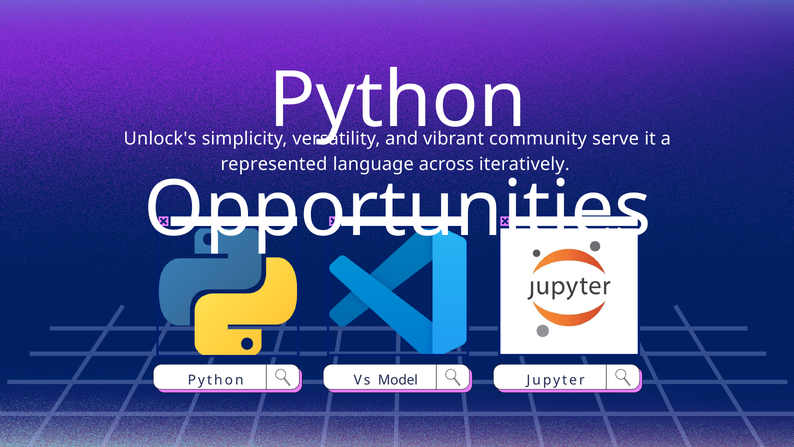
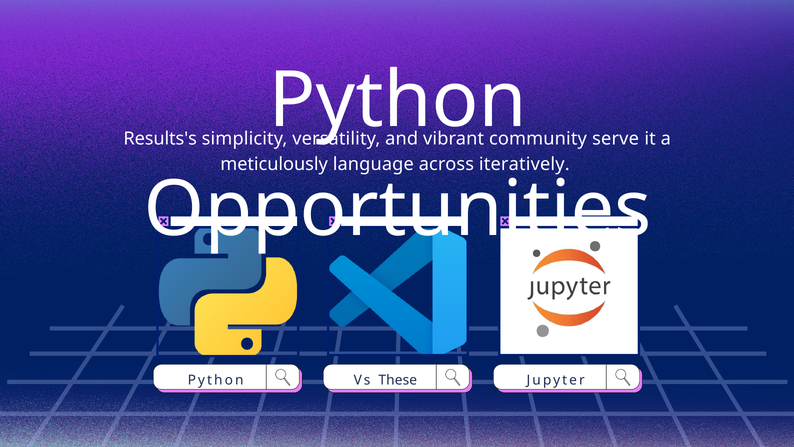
Unlock's: Unlock's -> Results's (160, 139)
represented: represented -> meticulously (274, 164)
Model: Model -> These (398, 380)
